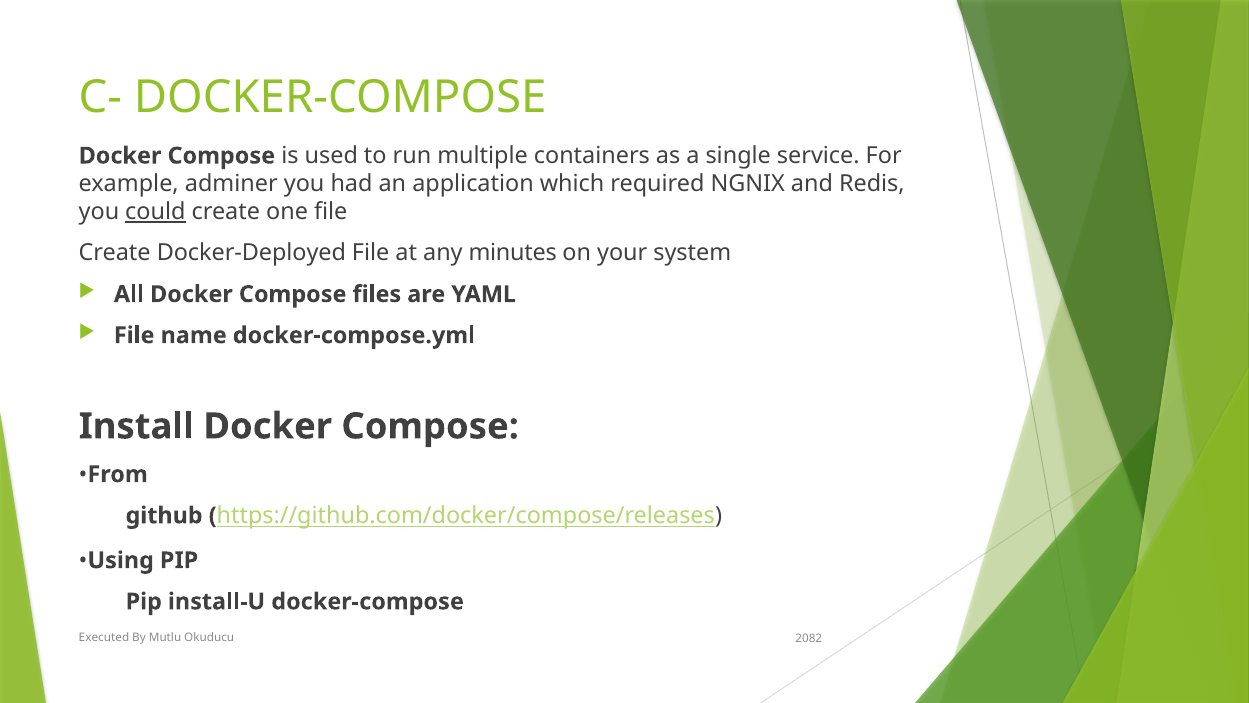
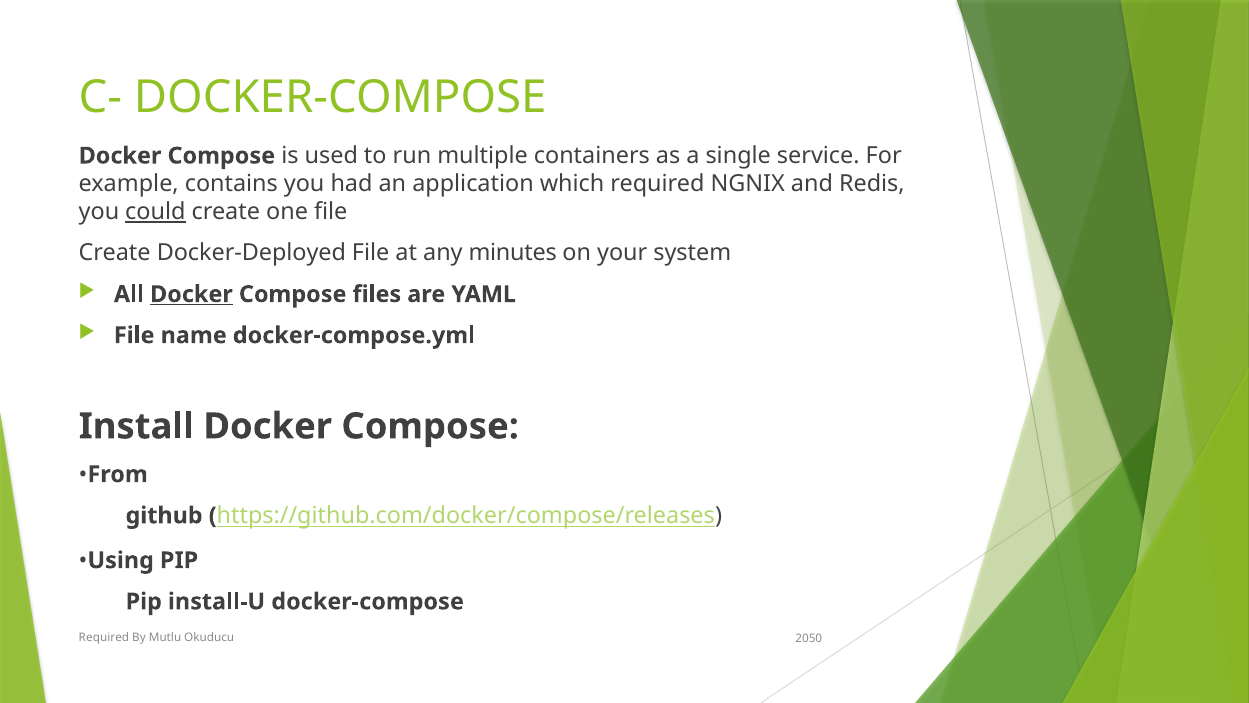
adminer: adminer -> contains (231, 184)
Docker underline: none -> present (191, 294)
Executed: Executed -> Required (104, 637)
2082: 2082 -> 2050 (809, 638)
